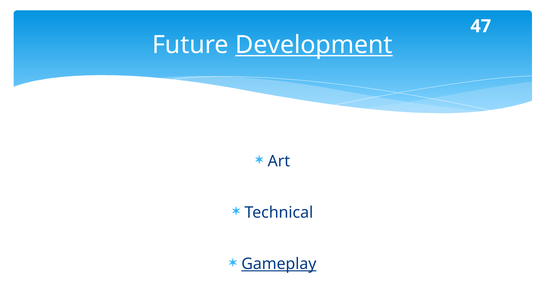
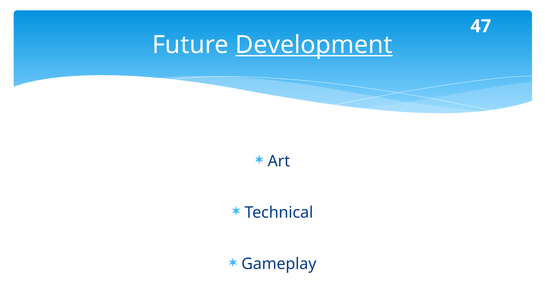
Gameplay underline: present -> none (279, 264)
